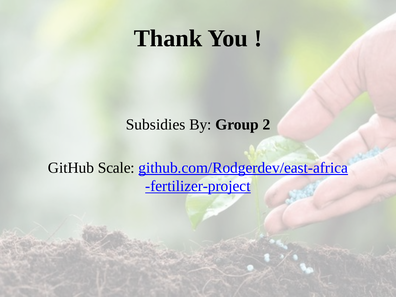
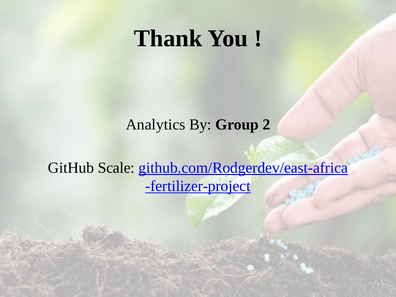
Subsidies: Subsidies -> Analytics (156, 125)
